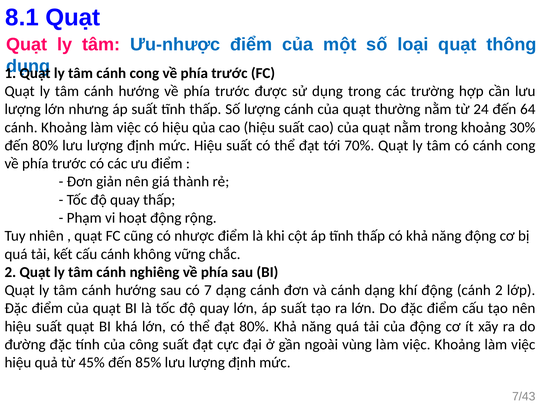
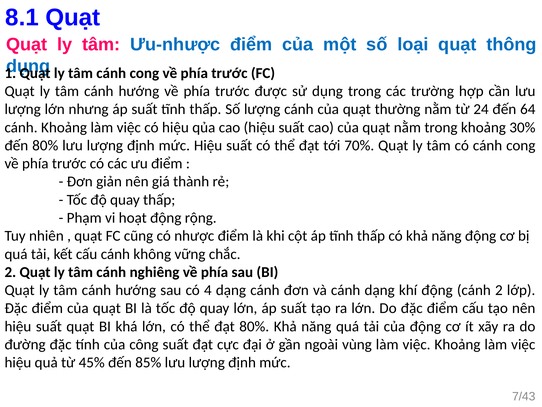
7: 7 -> 4 (208, 290)
